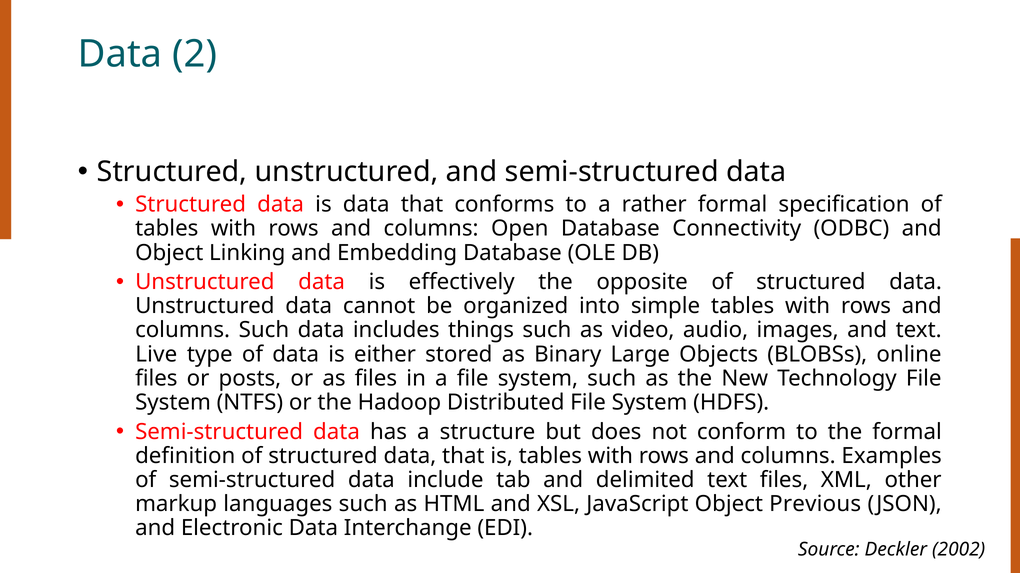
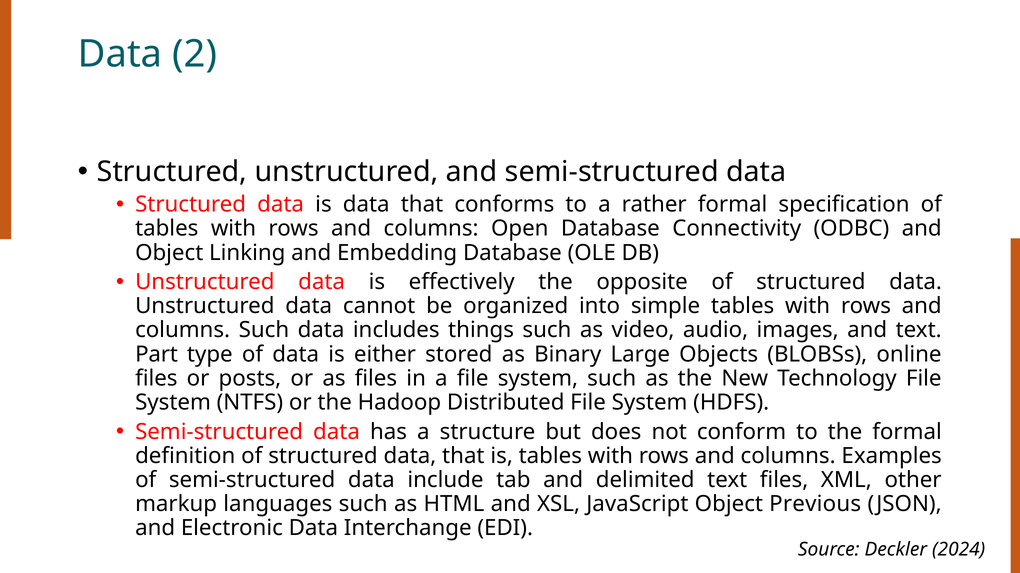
Live: Live -> Part (157, 355)
2002: 2002 -> 2024 (959, 550)
